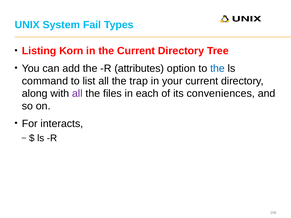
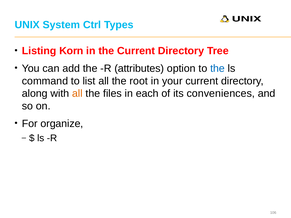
Fail: Fail -> Ctrl (92, 25)
trap: trap -> root (139, 81)
all colour: purple -> orange (77, 94)
interacts: interacts -> organize (62, 124)
